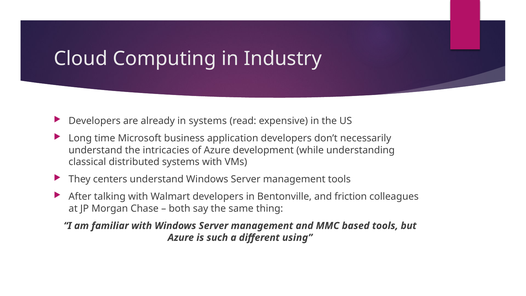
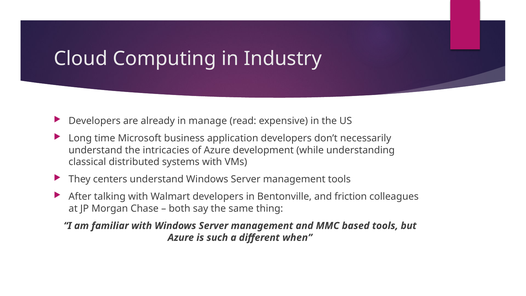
in systems: systems -> manage (208, 121)
using: using -> when (297, 238)
